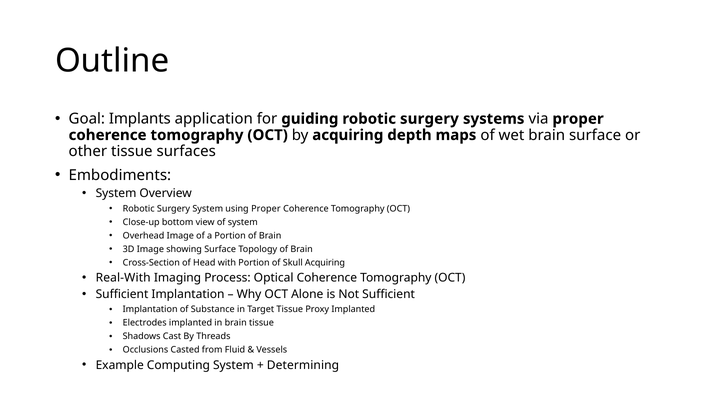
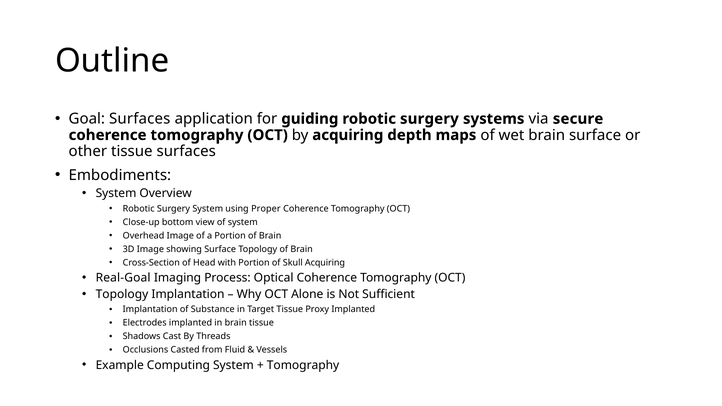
Goal Implants: Implants -> Surfaces (140, 119)
via proper: proper -> secure (578, 119)
Real-With: Real-With -> Real-Goal (123, 278)
Sufficient: Sufficient -> Topology (122, 294)
Determining: Determining -> Tomography (303, 365)
